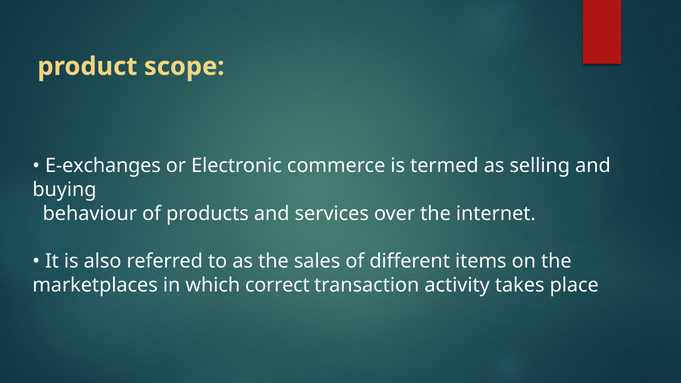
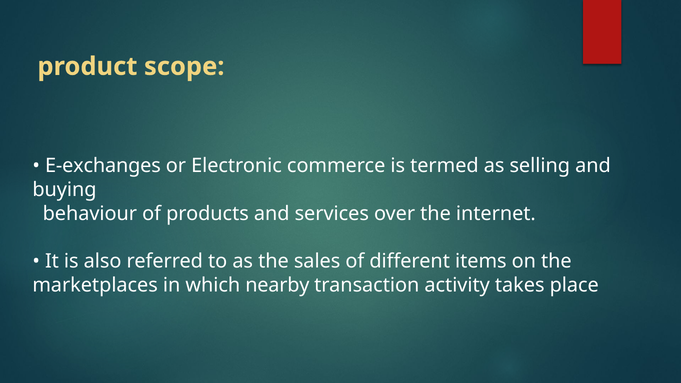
correct: correct -> nearby (277, 285)
